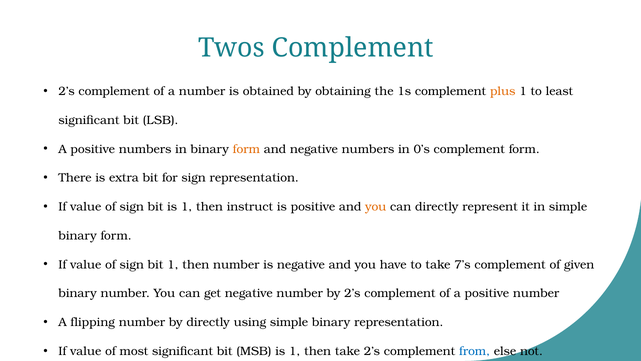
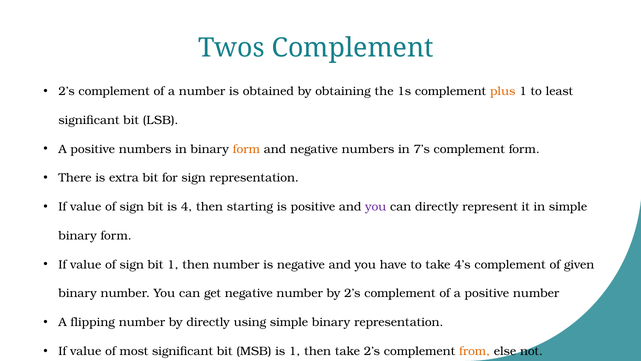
0’s: 0’s -> 7’s (422, 149)
bit is 1: 1 -> 4 (187, 207)
instruct: instruct -> starting (250, 207)
you colour: orange -> purple (376, 207)
7’s: 7’s -> 4’s (462, 264)
from colour: blue -> orange (475, 351)
